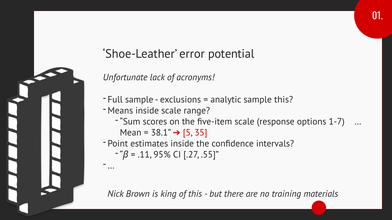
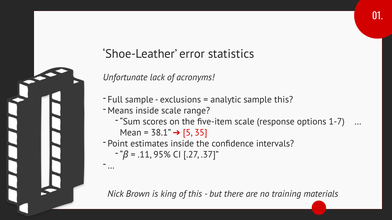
potential: potential -> statistics (231, 54)
.55: .55 -> .37 (210, 155)
